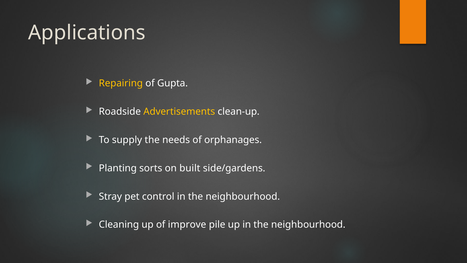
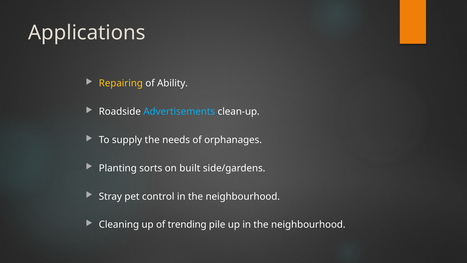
Gupta: Gupta -> Ability (173, 83)
Advertisements colour: yellow -> light blue (179, 111)
improve: improve -> trending (187, 224)
